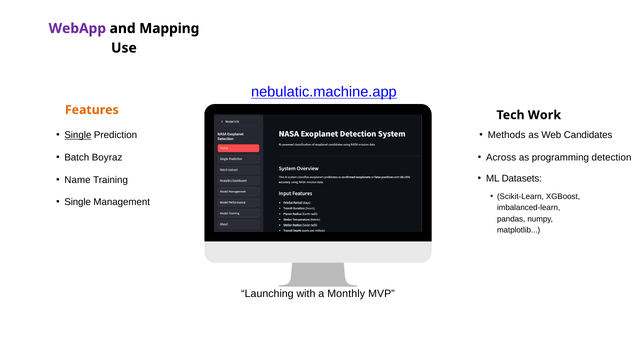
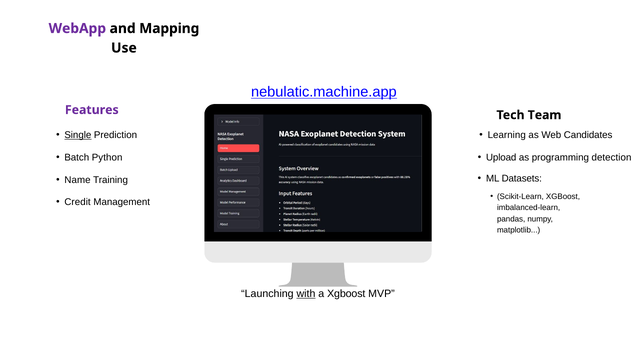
Features colour: orange -> purple (92, 110)
Work: Work -> Team (545, 115)
Methods: Methods -> Learning (507, 135)
Across: Across -> Upload (501, 157)
Boyraz: Boyraz -> Python (107, 157)
Single: Single -> Credit (78, 202)
with underline: none -> present (306, 294)
a Monthly: Monthly -> Xgboost (346, 294)
